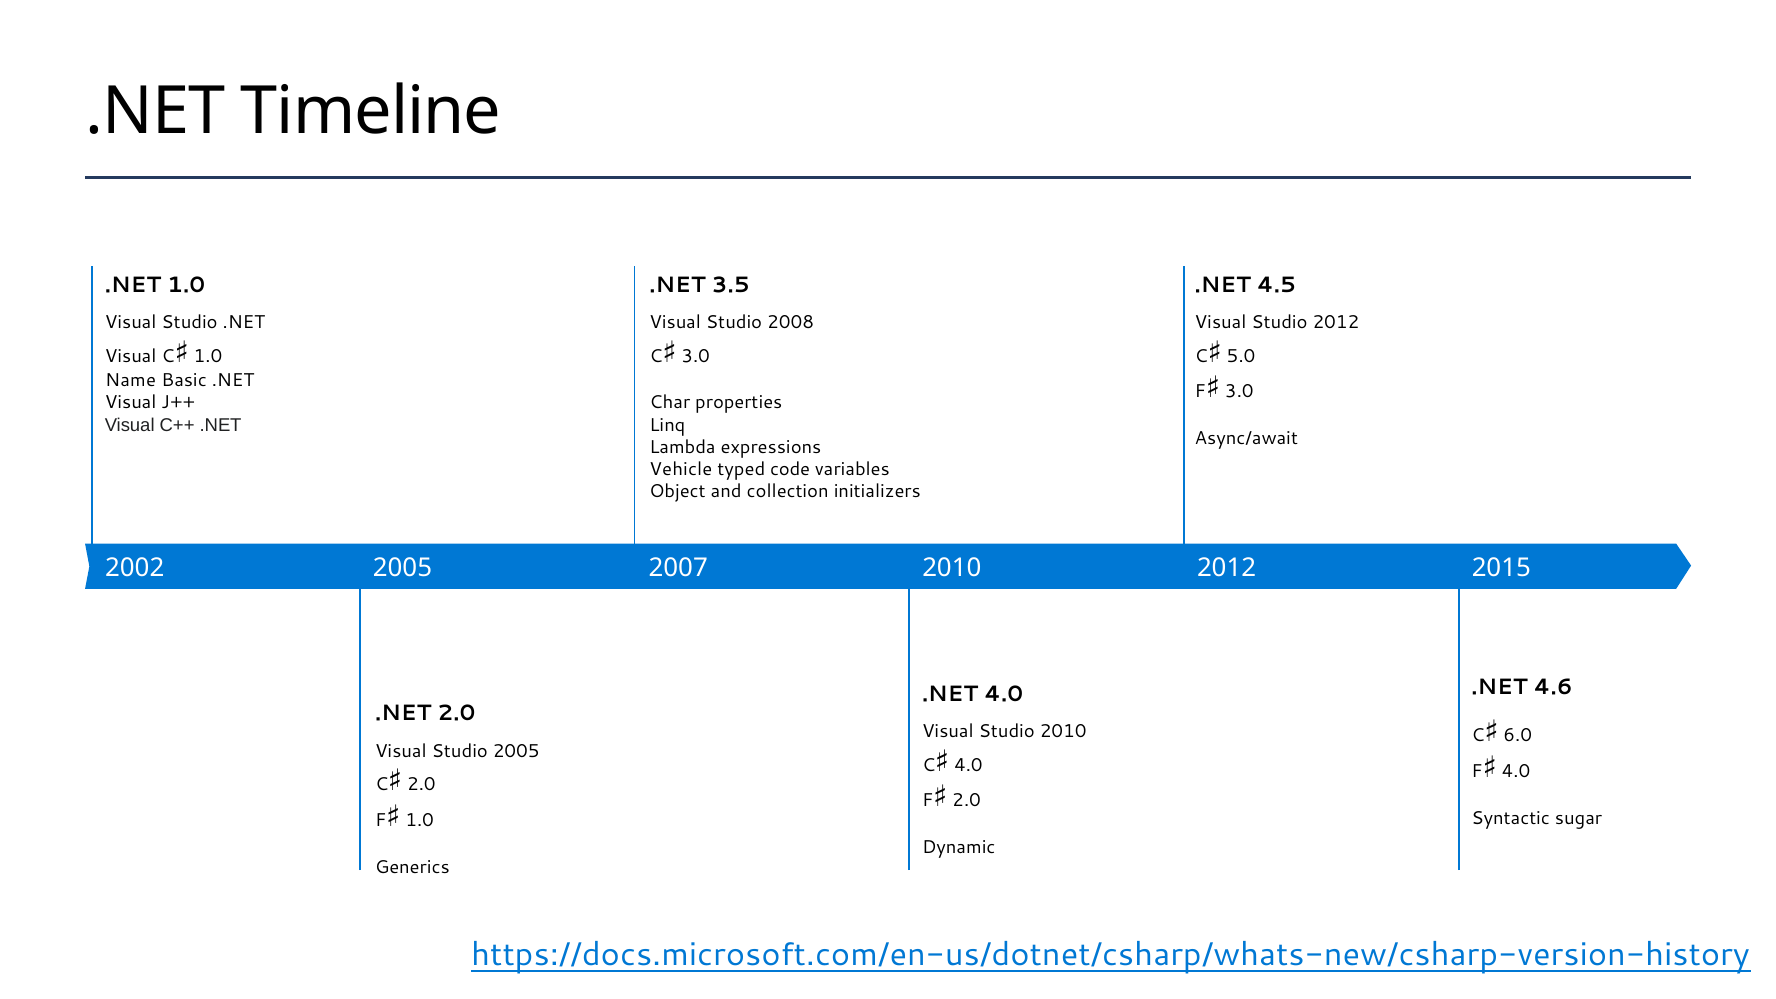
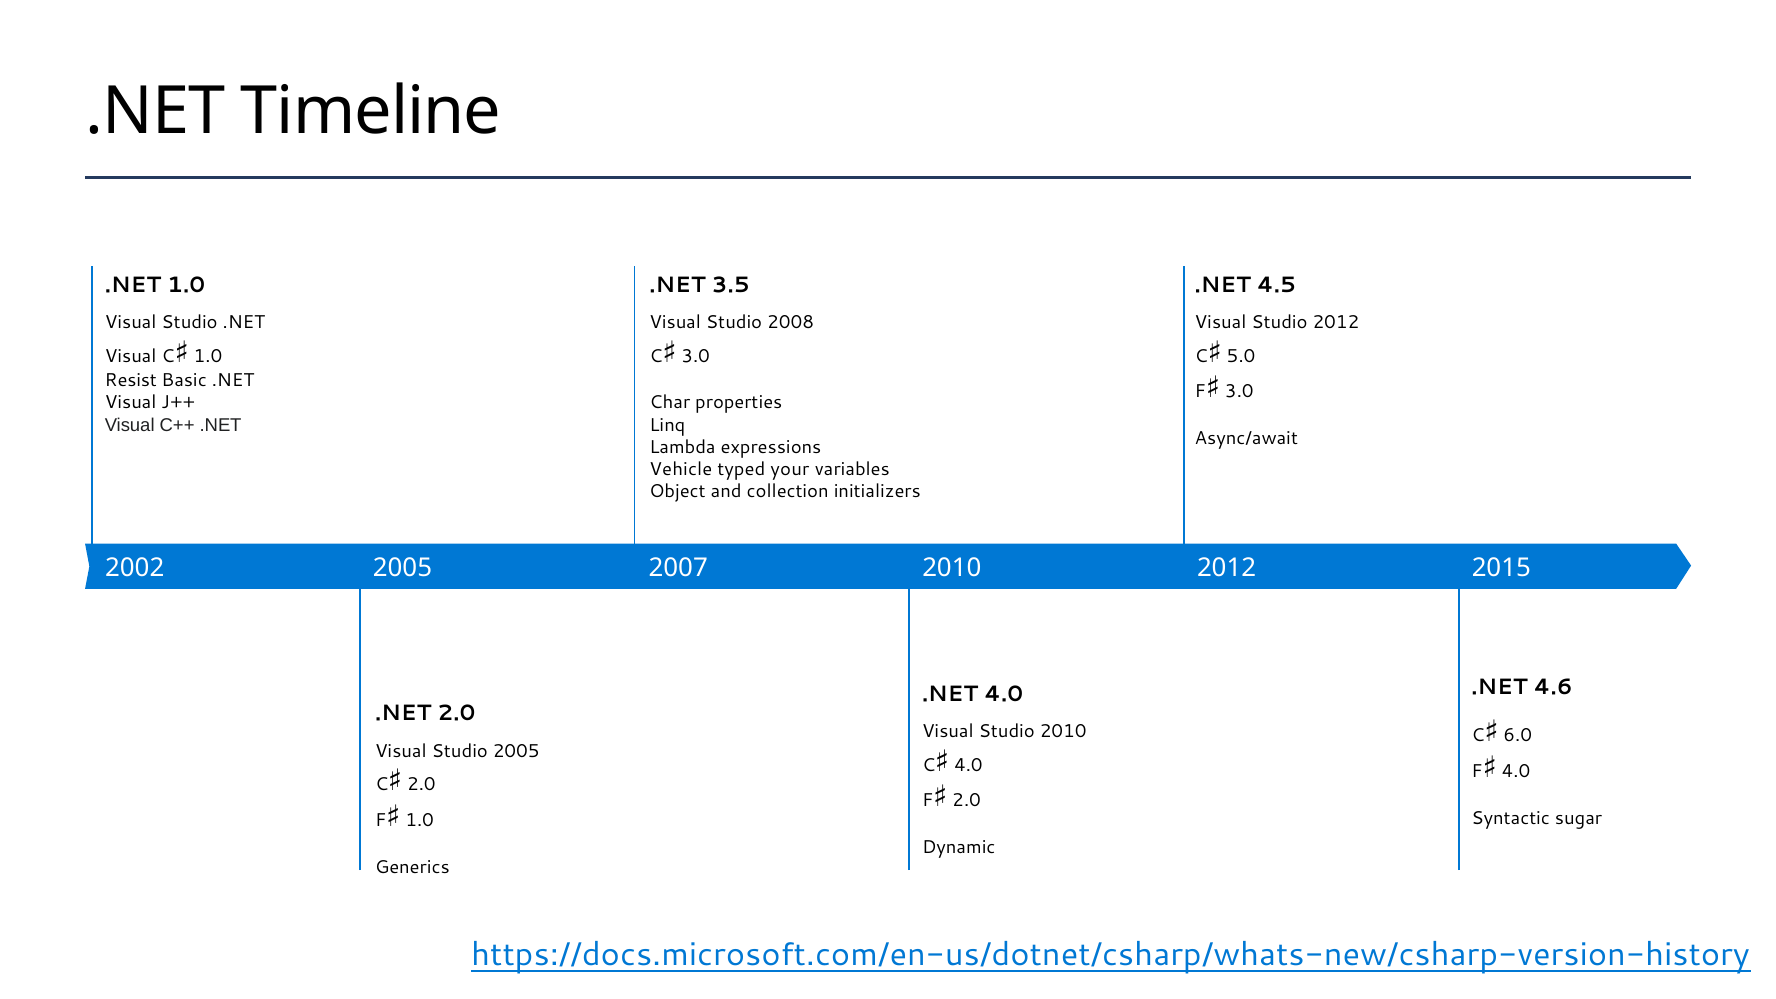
Name: Name -> Resist (131, 380)
code: code -> your (790, 469)
